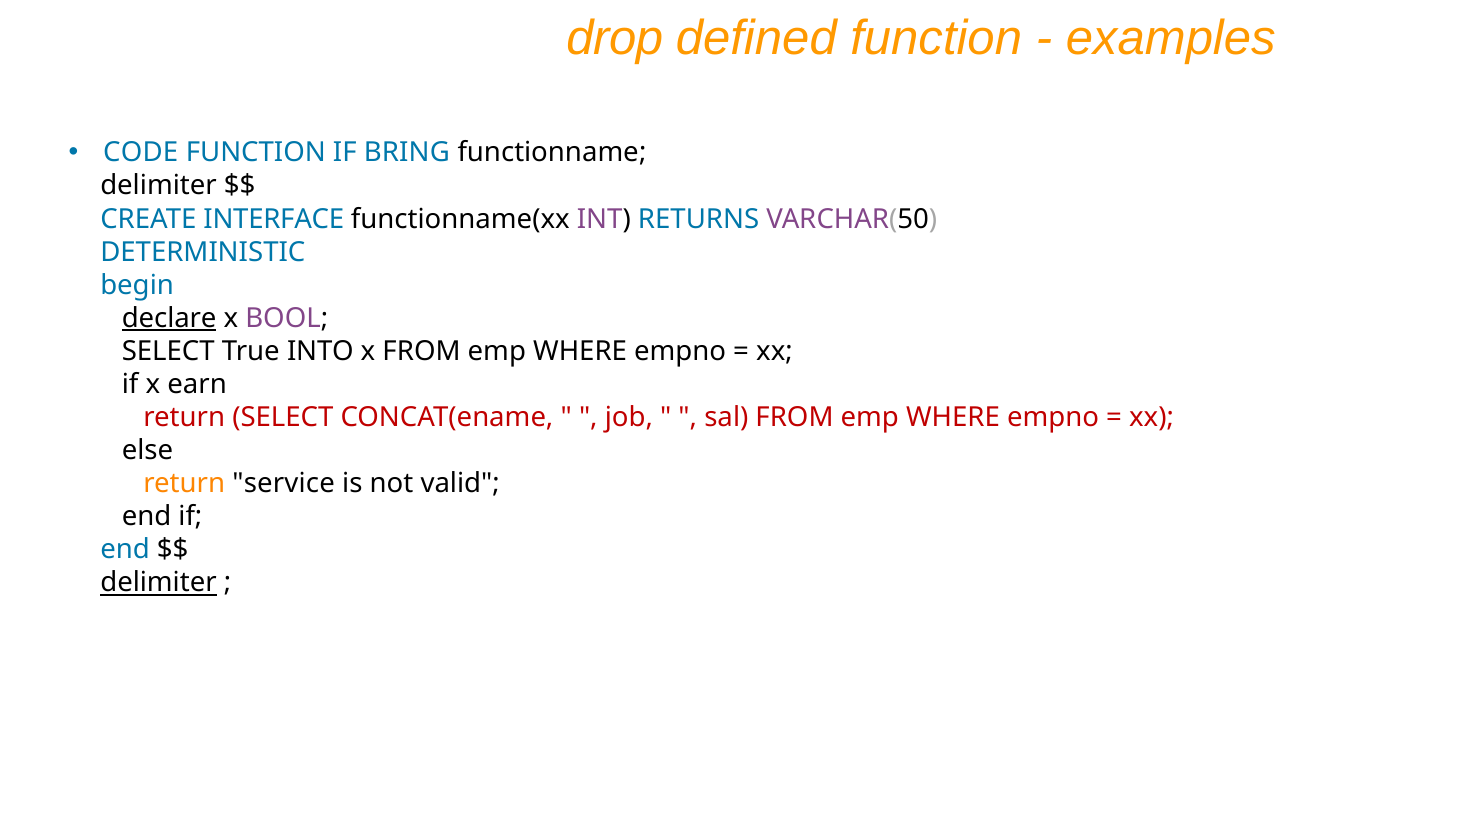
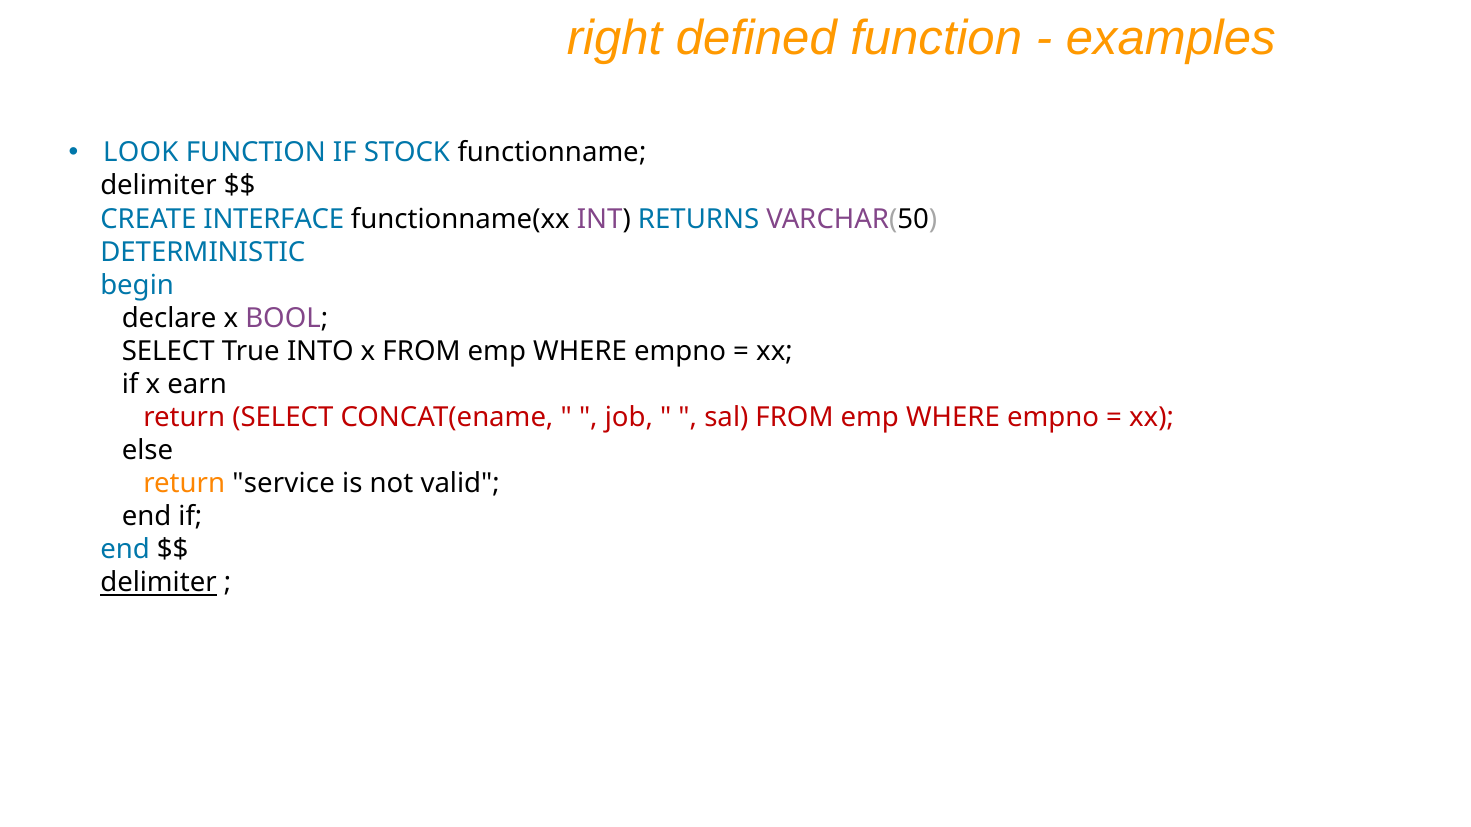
drop: drop -> right (615, 38)
CODE: CODE -> LOOK (141, 153)
BRING: BRING -> STOCK (407, 153)
declare underline: present -> none (169, 318)
